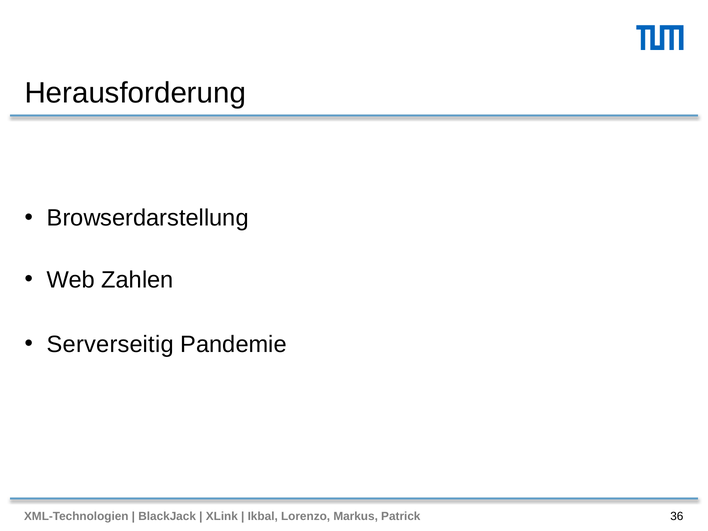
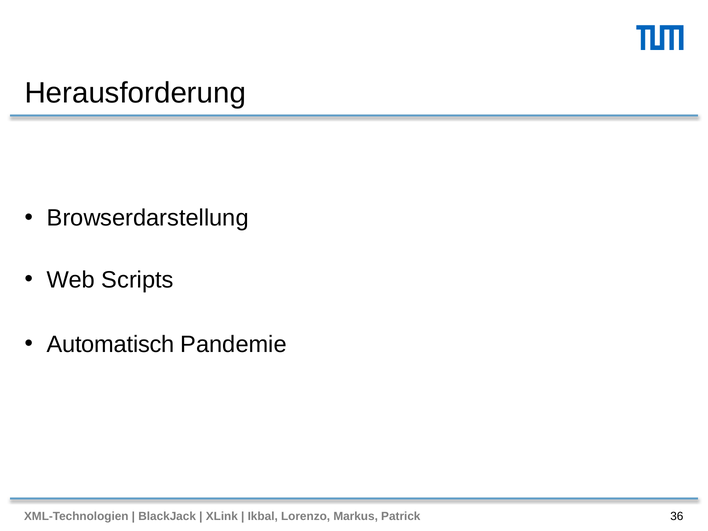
Zahlen: Zahlen -> Scripts (138, 280)
Serverseitig: Serverseitig -> Automatisch (111, 344)
